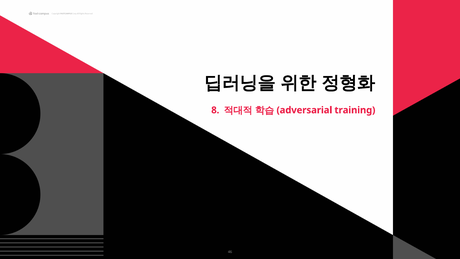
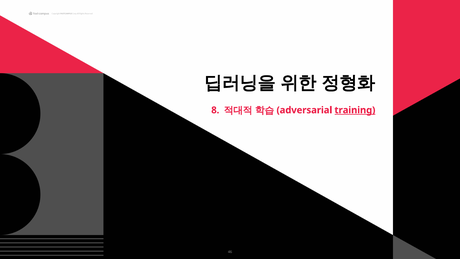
training underline: none -> present (355, 110)
